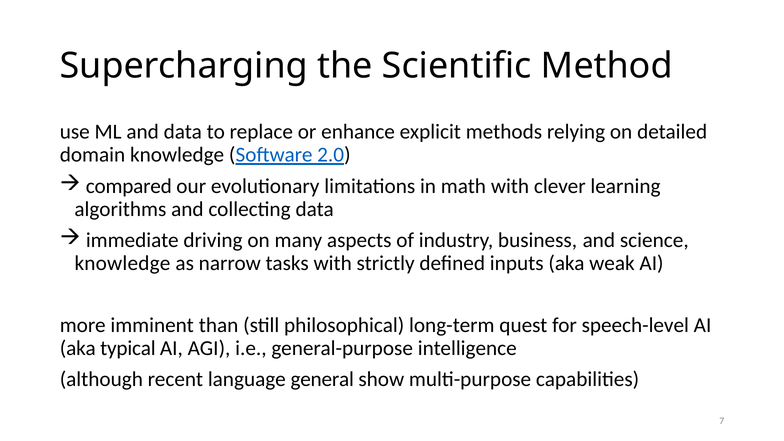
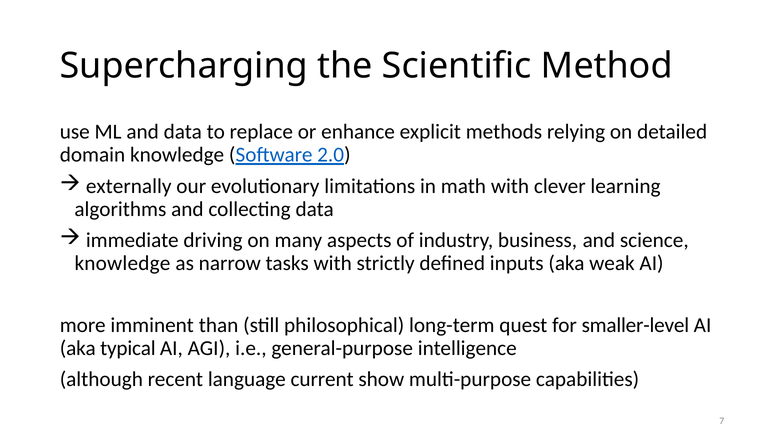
compared: compared -> externally (129, 186)
speech-level: speech-level -> smaller-level (635, 325)
general: general -> current (322, 379)
